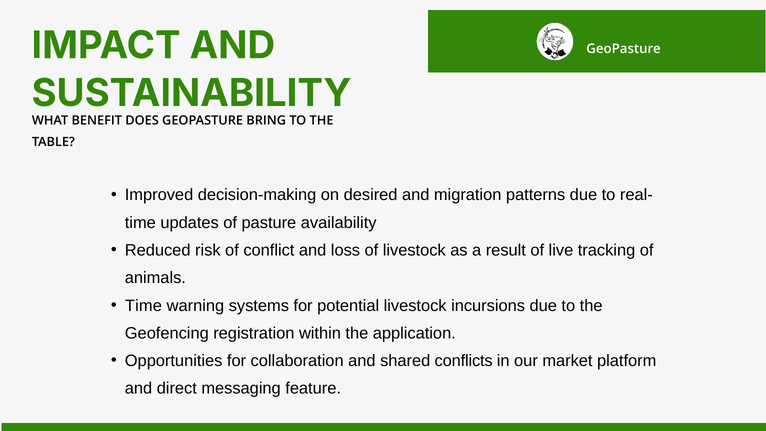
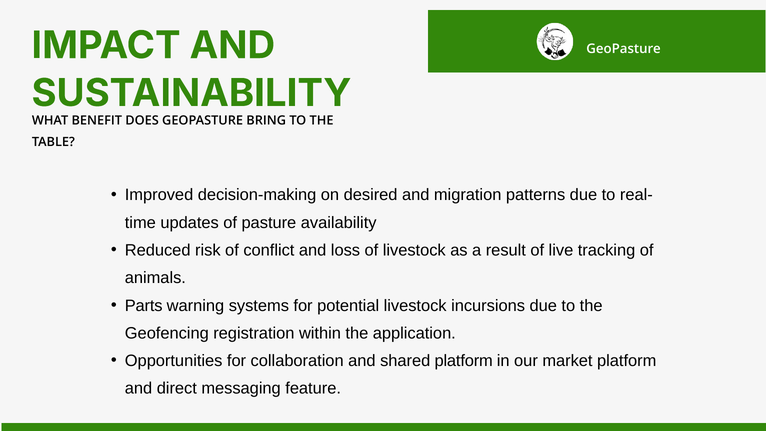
Time: Time -> Parts (144, 305)
shared conflicts: conflicts -> platform (464, 361)
